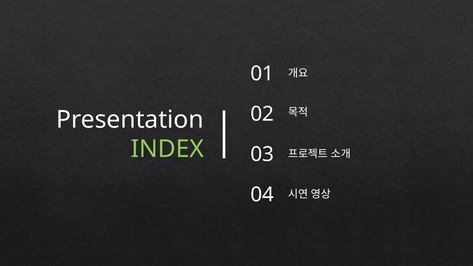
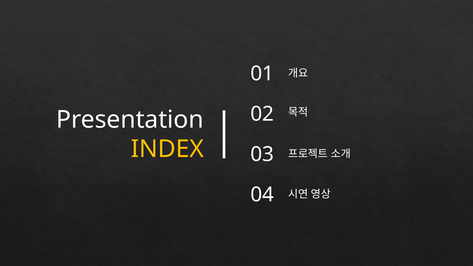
INDEX colour: light green -> yellow (167, 149)
